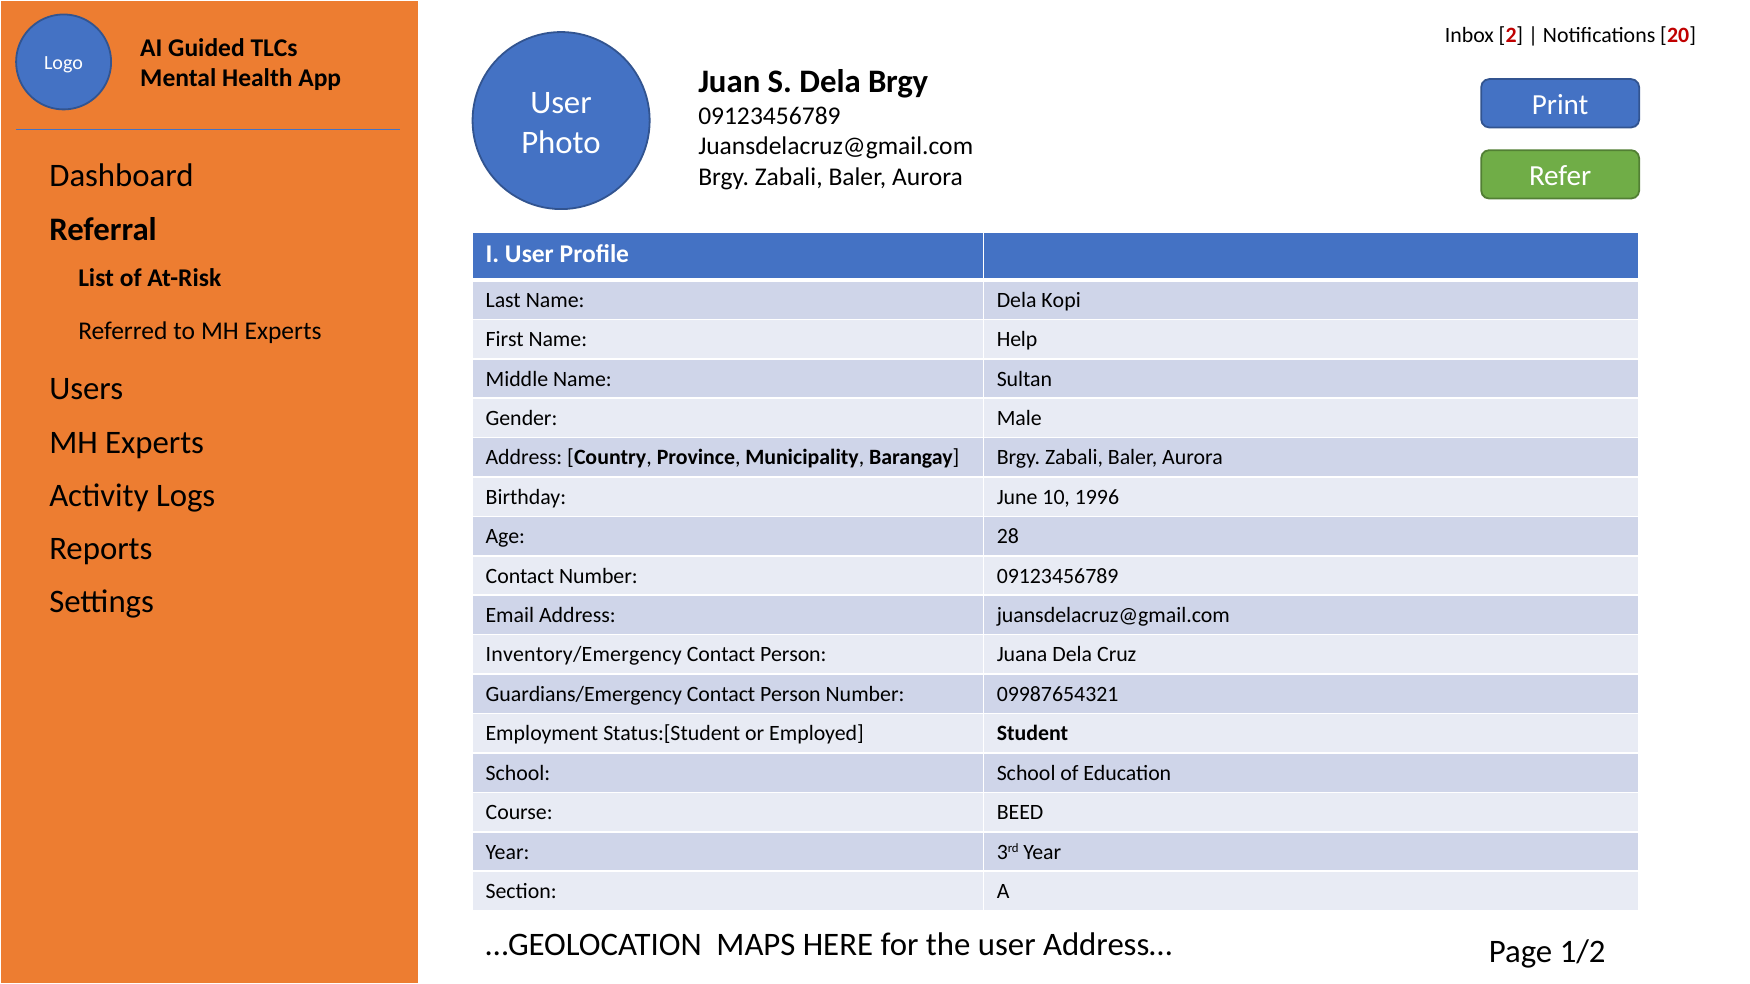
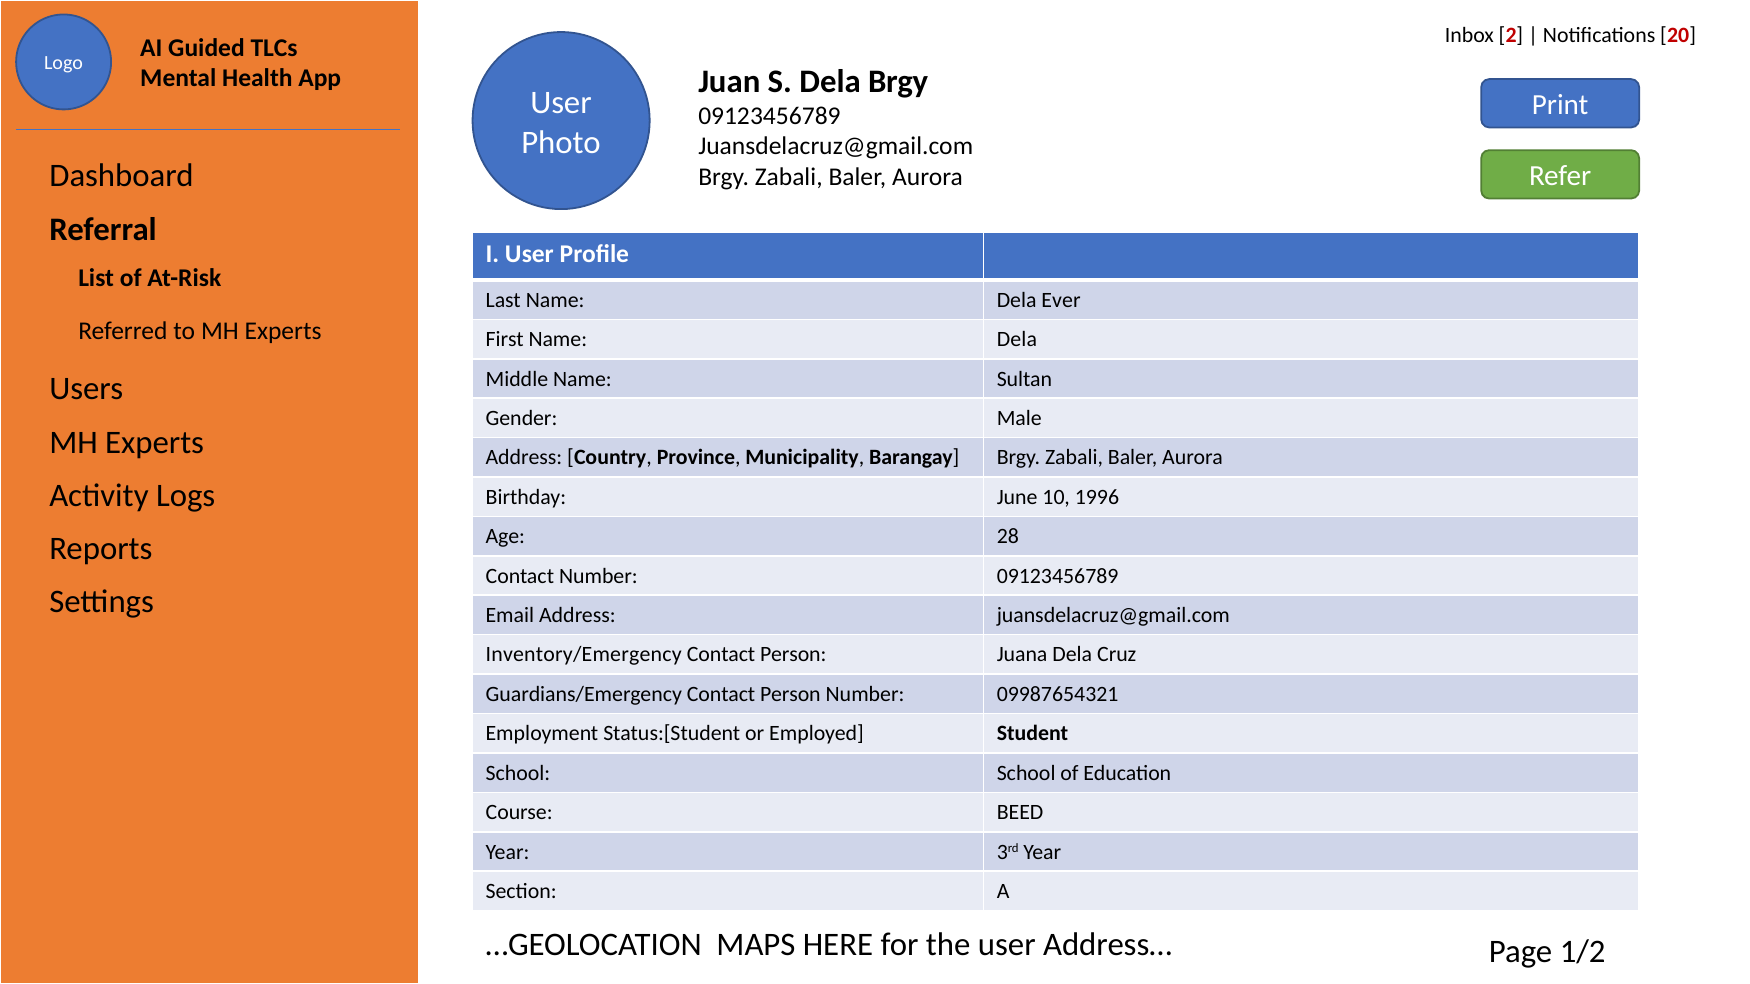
Kopi: Kopi -> Ever (1061, 300)
First Name Help: Help -> Dela (1017, 340)
